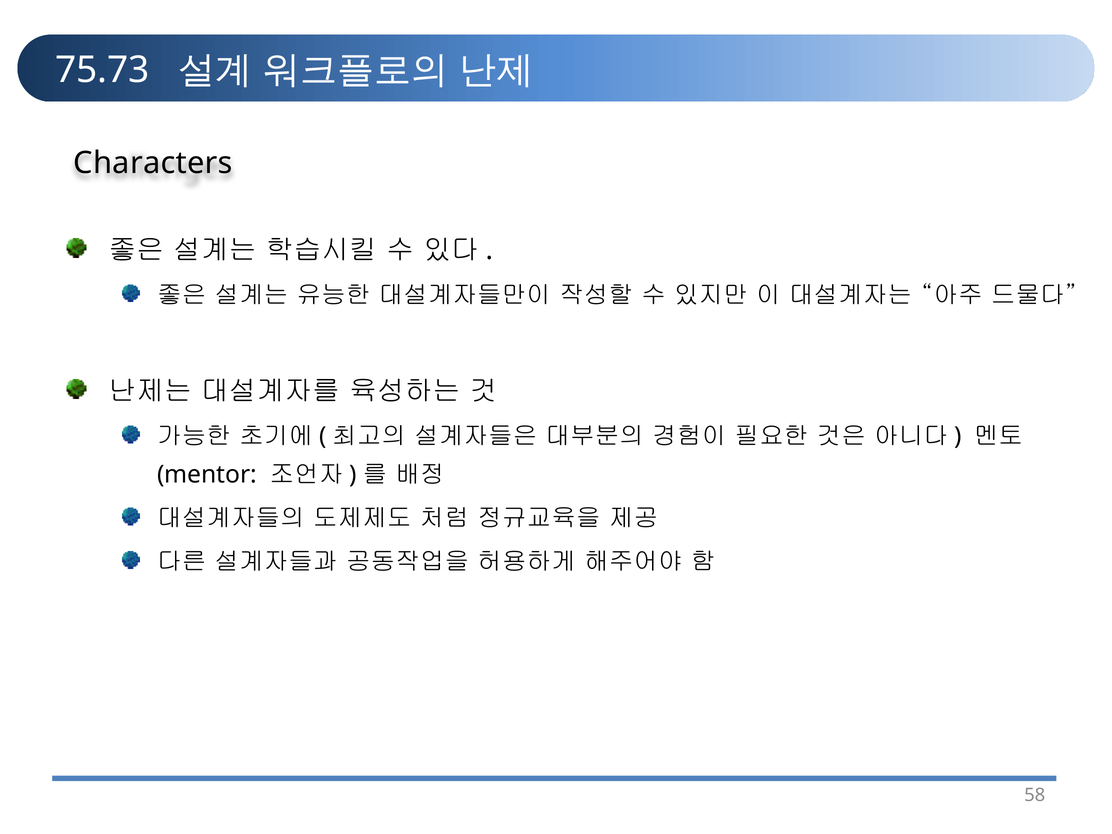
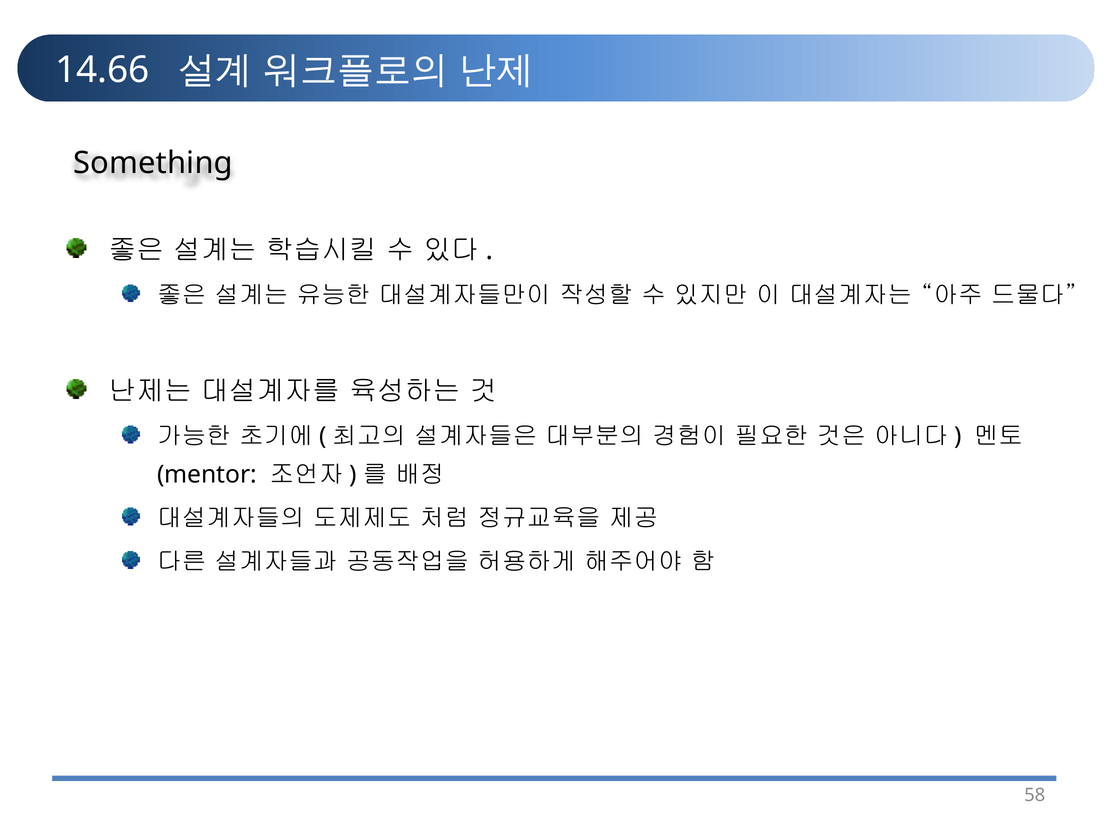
75.73: 75.73 -> 14.66 (102, 70)
Characters: Characters -> Something (153, 163)
